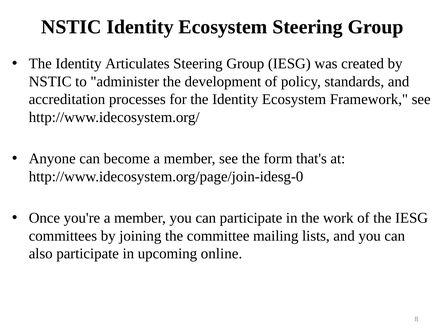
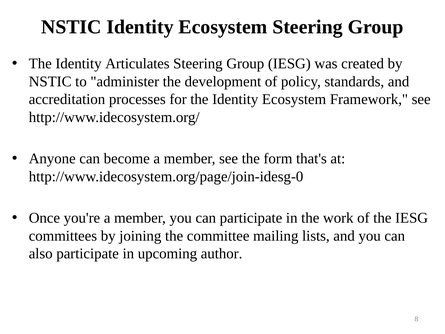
online: online -> author (222, 254)
